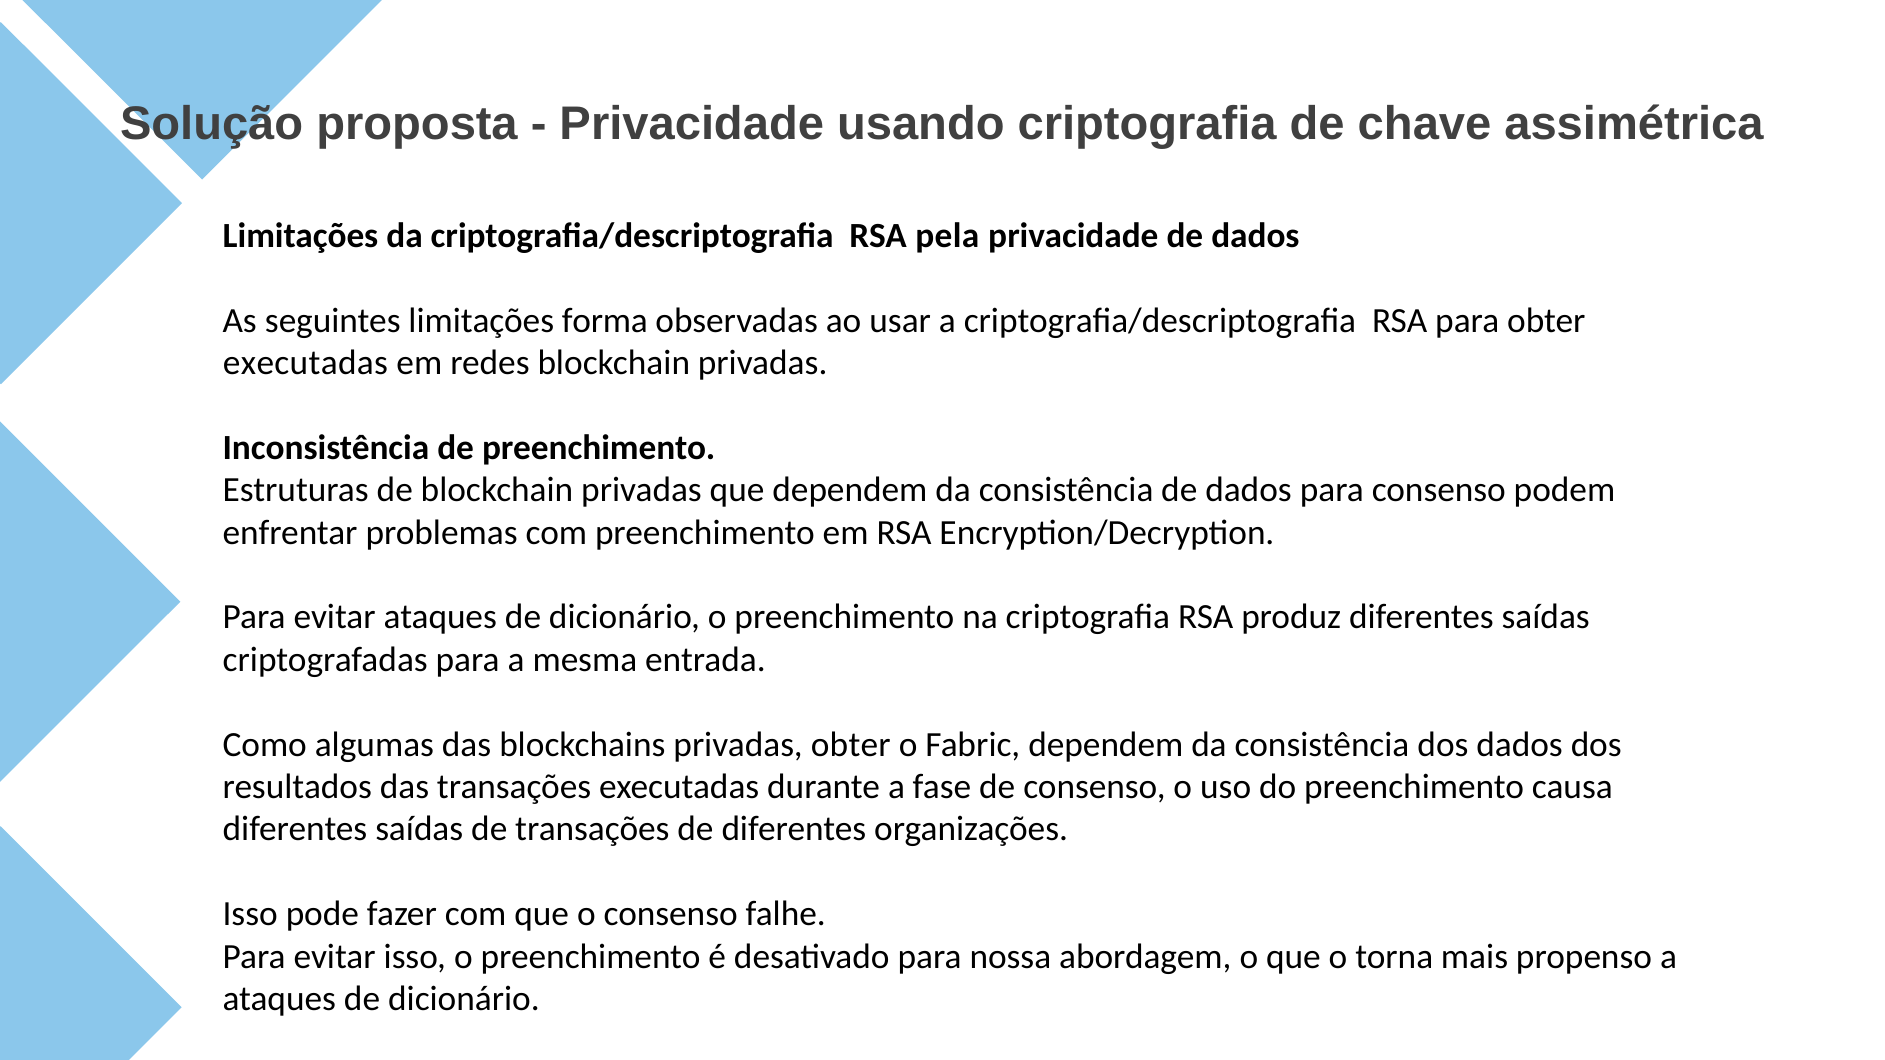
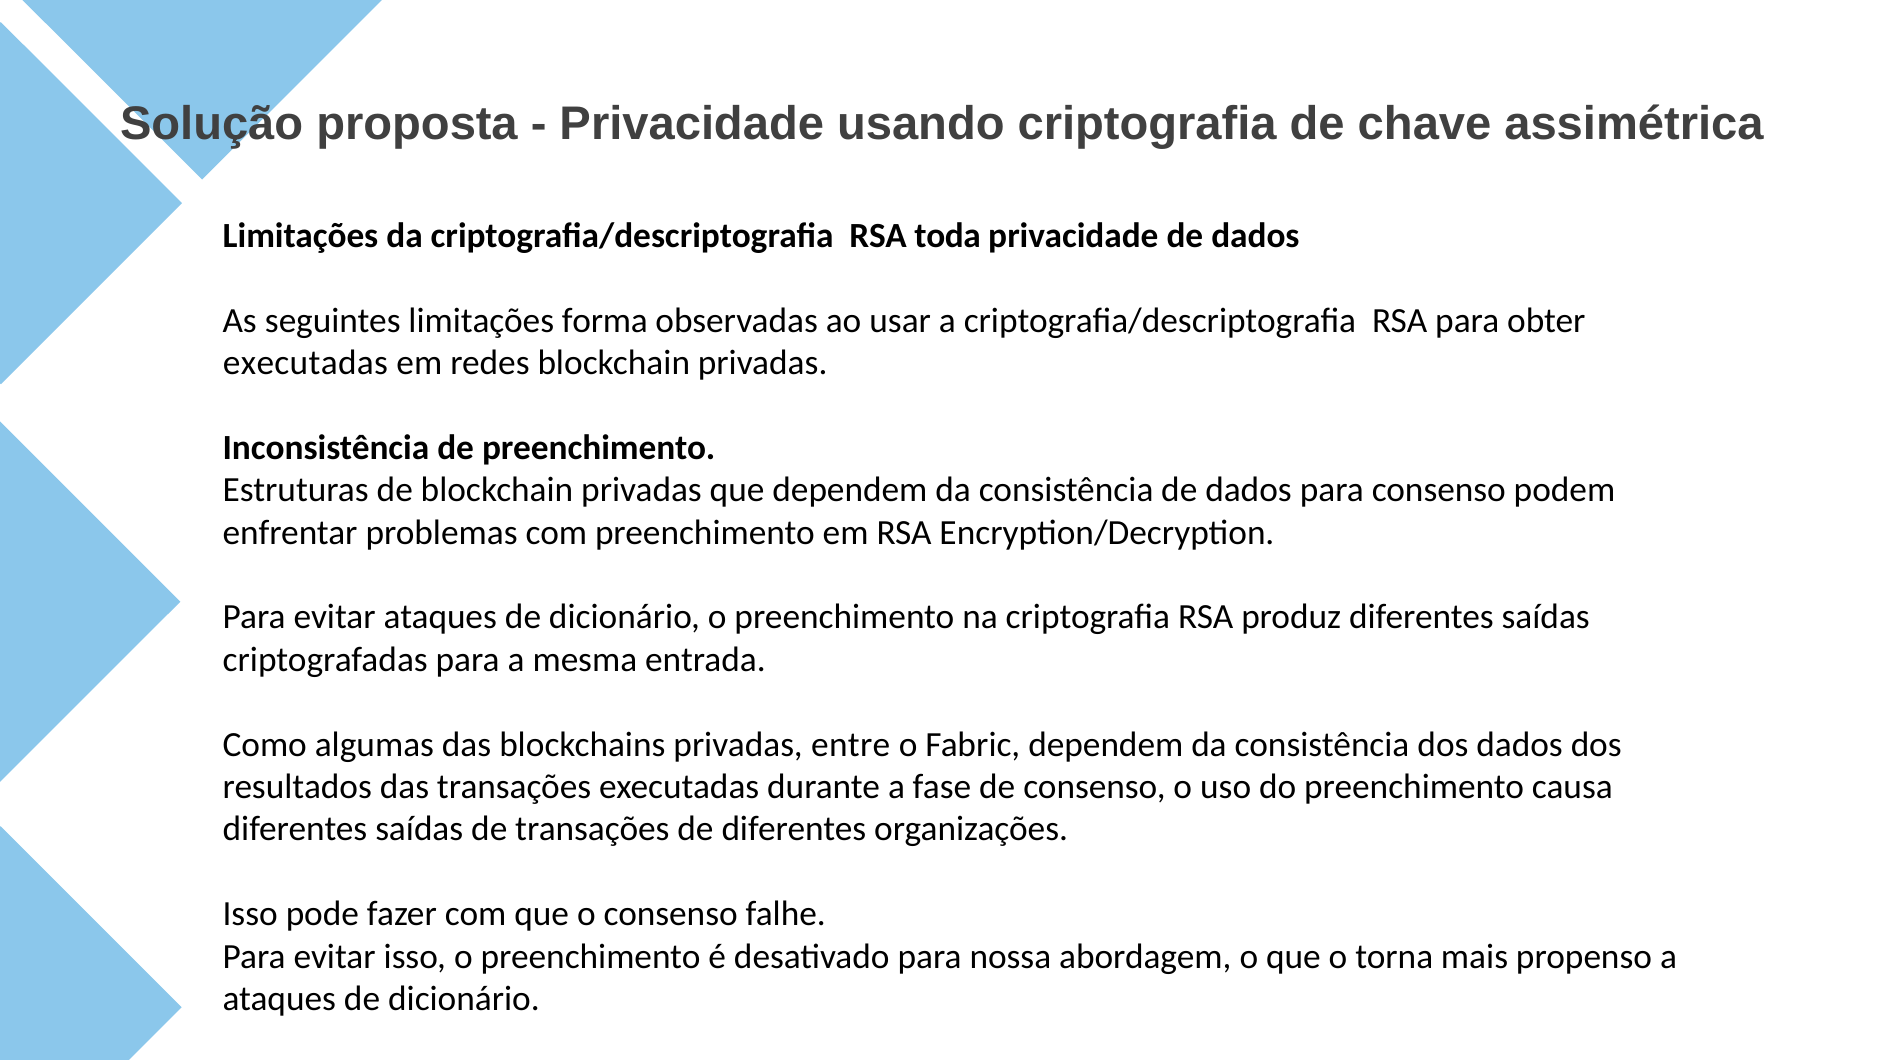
pela: pela -> toda (948, 236)
privadas obter: obter -> entre (851, 745)
